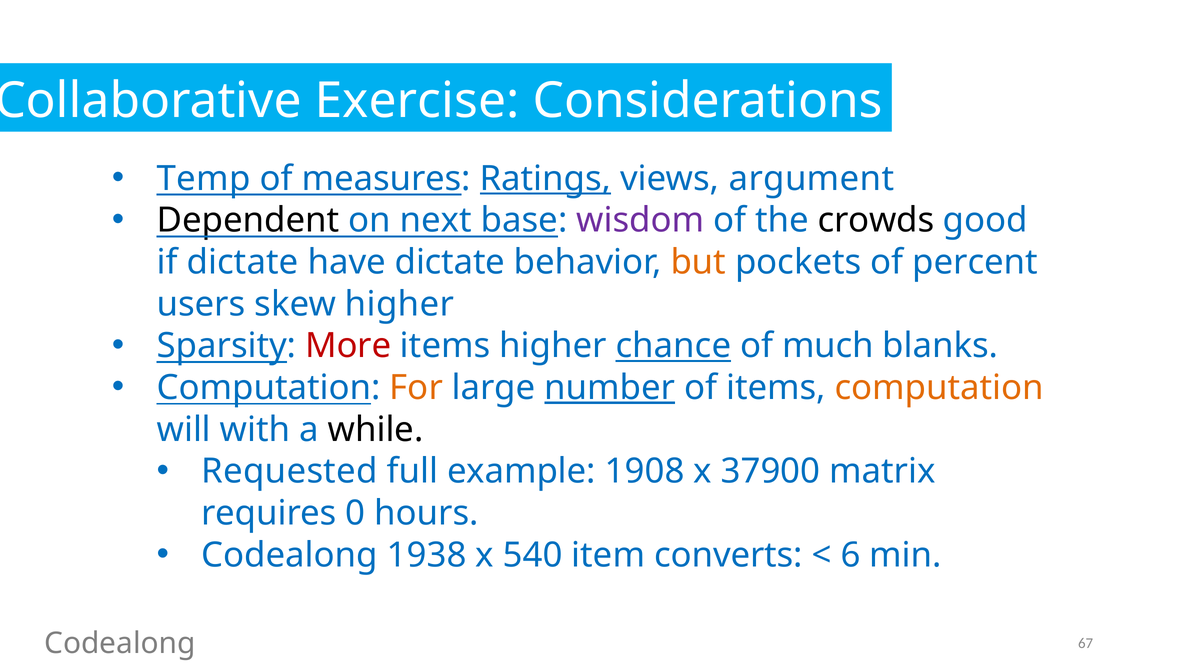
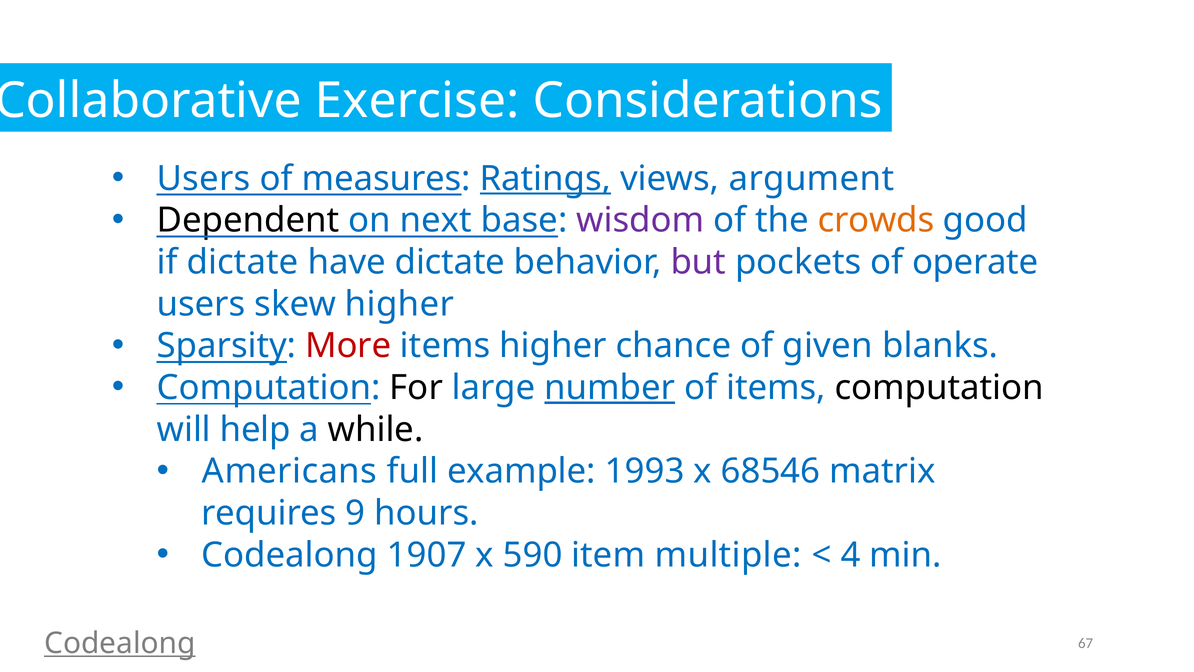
Temp: Temp -> Users (204, 178)
crowds colour: black -> orange (876, 220)
but colour: orange -> purple (698, 262)
percent: percent -> operate (975, 262)
chance underline: present -> none (673, 346)
much: much -> given (828, 346)
For colour: orange -> black (416, 388)
computation colour: orange -> black (939, 388)
with: with -> help (255, 429)
Requested: Requested -> Americans (289, 471)
1908: 1908 -> 1993 (645, 471)
37900: 37900 -> 68546 (771, 471)
0: 0 -> 9 (355, 513)
1938: 1938 -> 1907 (427, 555)
540: 540 -> 590 (533, 555)
converts: converts -> multiple (728, 555)
6: 6 -> 4 (851, 555)
Codealong underline: none -> present (120, 643)
